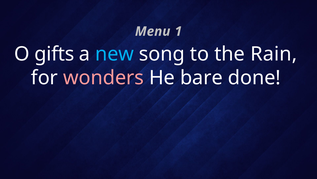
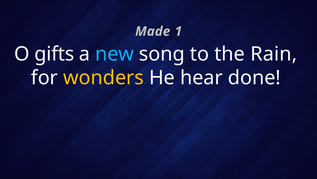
Menu: Menu -> Made (153, 31)
wonders colour: pink -> yellow (103, 78)
bare: bare -> hear (201, 78)
